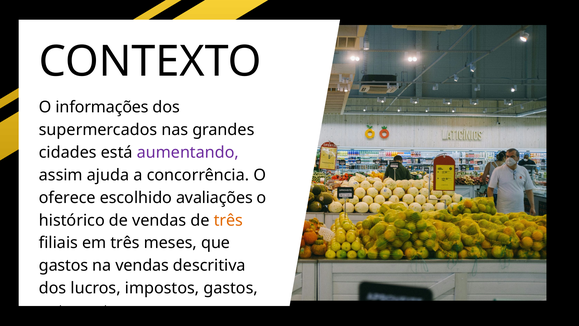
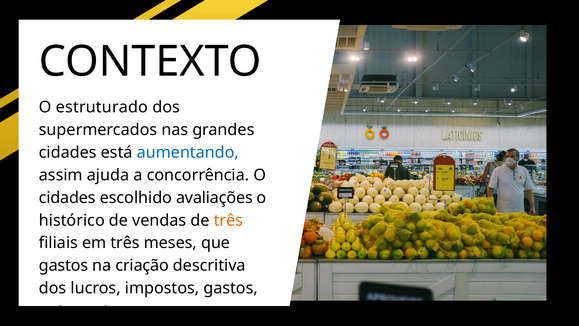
informações: informações -> estruturado (102, 107)
aumentando colour: purple -> blue (188, 152)
oferece: oferece -> cidades (67, 197)
na vendas: vendas -> criação (142, 265)
